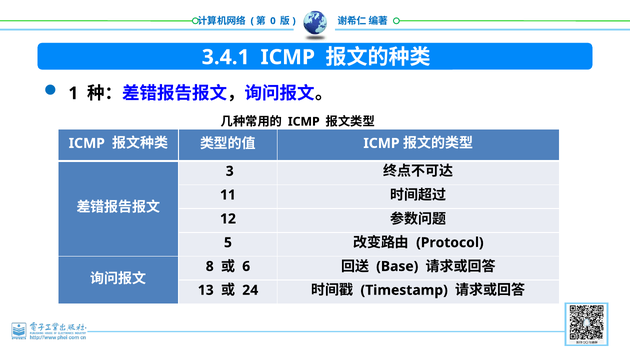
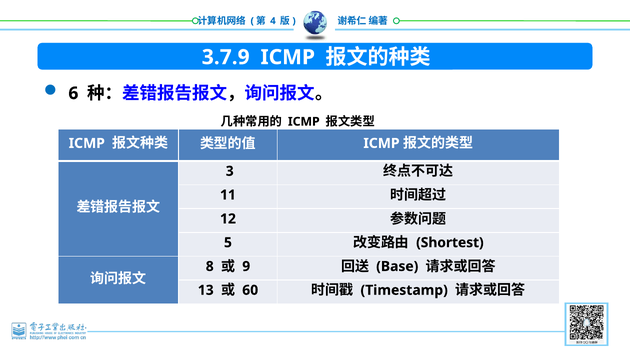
0: 0 -> 4 (273, 21)
3.4.1: 3.4.1 -> 3.7.9 (226, 57)
1: 1 -> 6 (73, 93)
Protocol: Protocol -> Shortest (450, 242)
6: 6 -> 9 (246, 266)
24: 24 -> 60 (250, 290)
